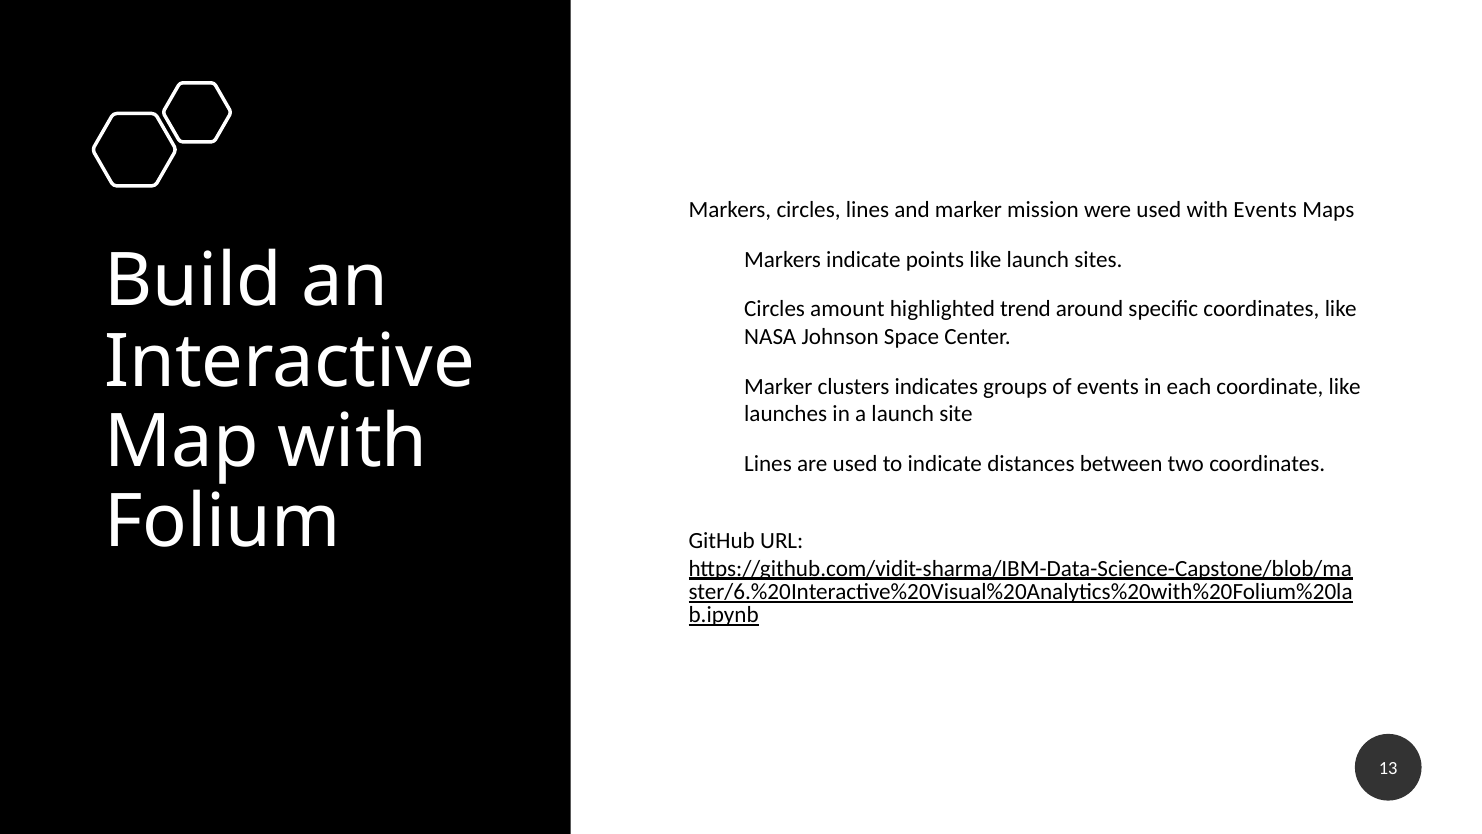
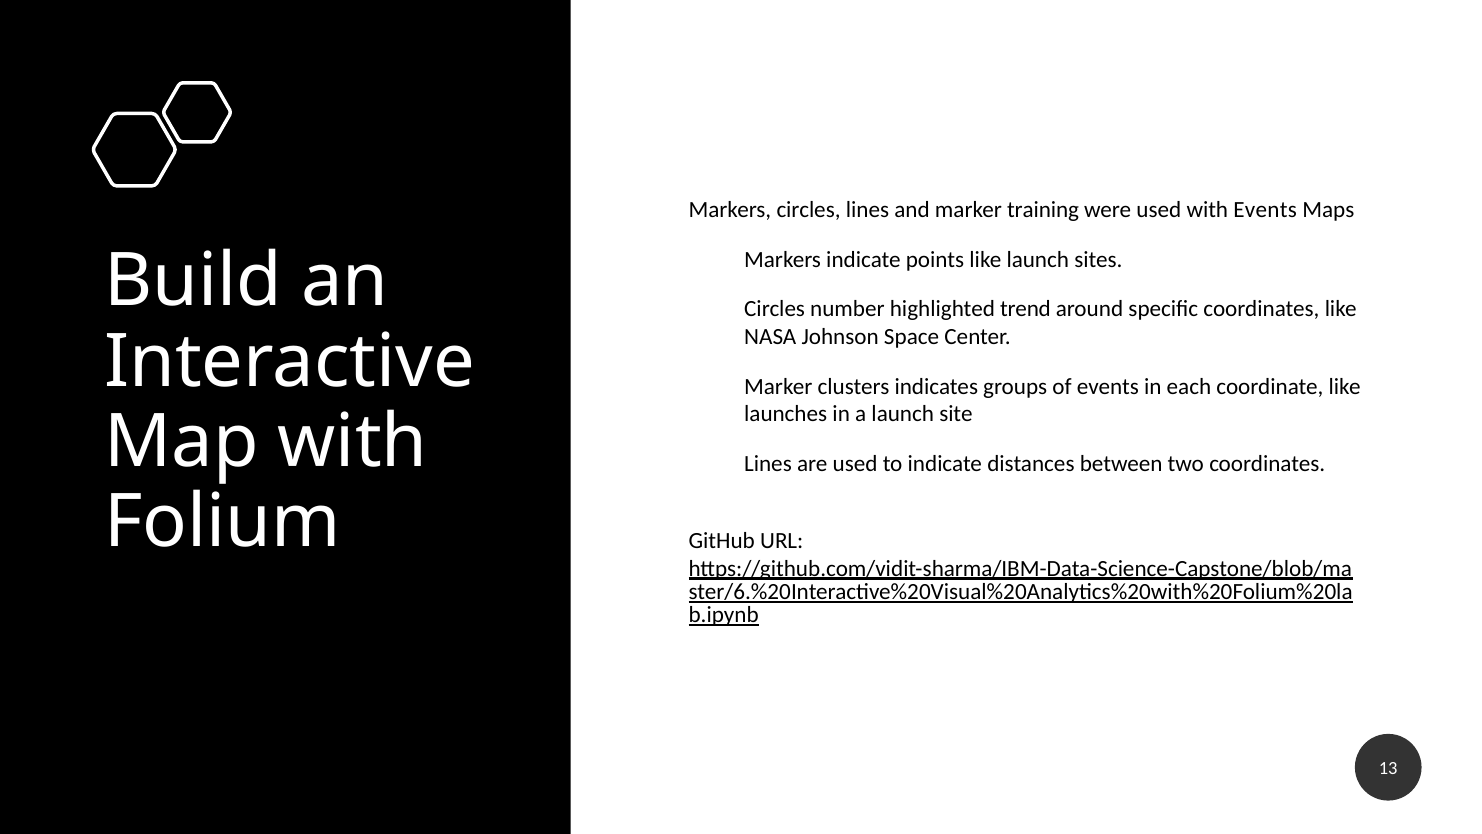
mission: mission -> training (1043, 210)
amount: amount -> number (847, 309)
